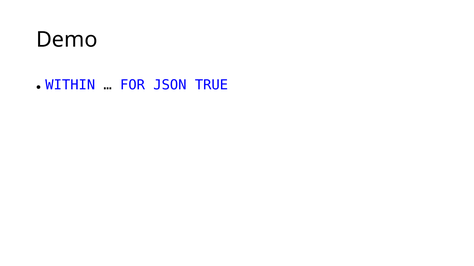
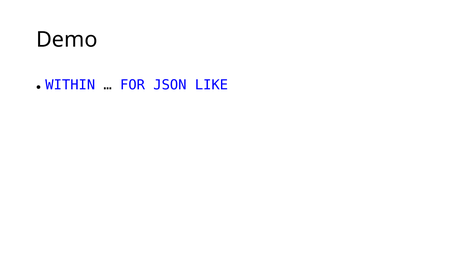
TRUE: TRUE -> LIKE (211, 85)
